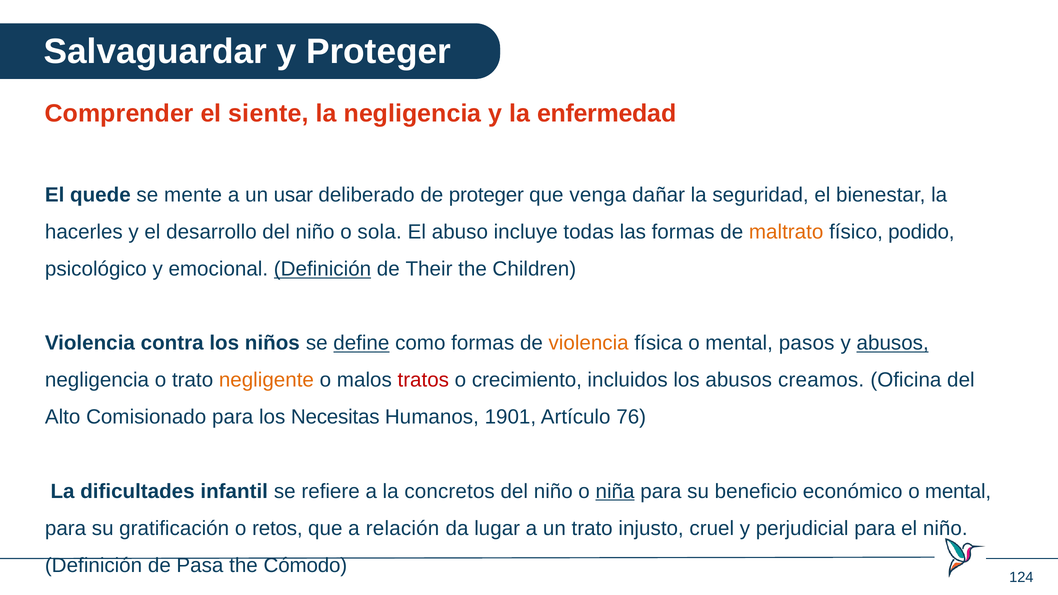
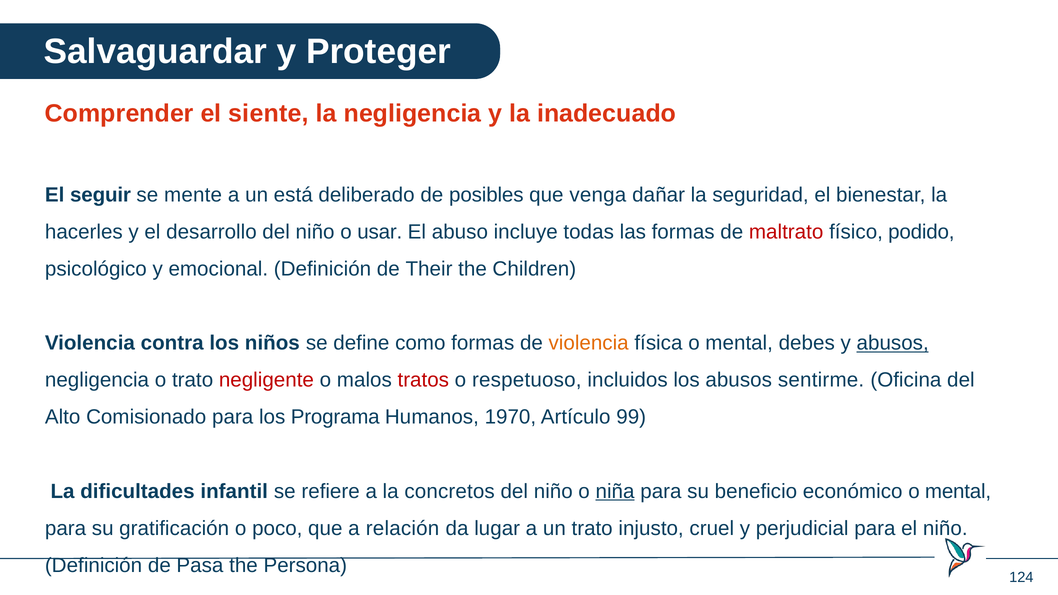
enfermedad: enfermedad -> inadecuado (607, 113)
quede: quede -> seguir (101, 195)
usar: usar -> está (293, 195)
de proteger: proteger -> posibles (486, 195)
sola: sola -> usar (380, 232)
maltrato colour: orange -> red (786, 232)
Definición underline: present -> none (322, 269)
define underline: present -> none (361, 343)
pasos: pasos -> debes (807, 343)
negligente colour: orange -> red (266, 380)
crecimiento: crecimiento -> respetuoso (527, 380)
creamos: creamos -> sentirme (821, 380)
Necesitas: Necesitas -> Programa (335, 417)
1901: 1901 -> 1970 (510, 417)
76: 76 -> 99 (631, 417)
retos: retos -> poco (277, 528)
Cómodo: Cómodo -> Persona (305, 565)
